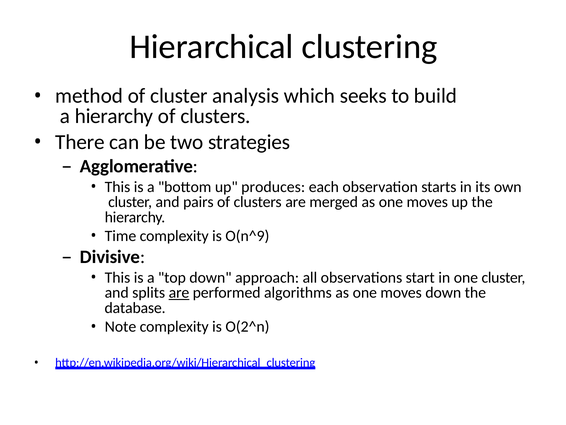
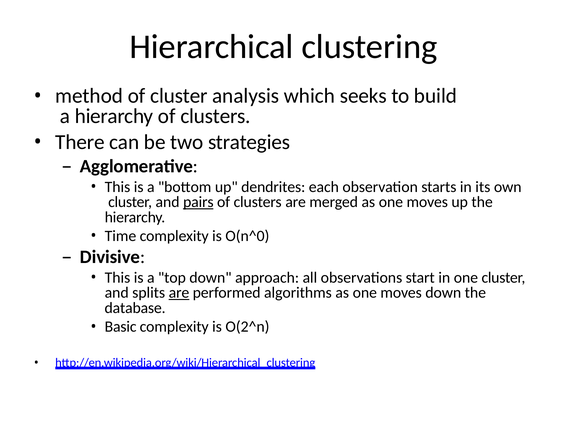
produces: produces -> dendrites (273, 187)
pairs underline: none -> present (198, 202)
O(n^9: O(n^9 -> O(n^0 (247, 236)
Note: Note -> Basic (121, 326)
